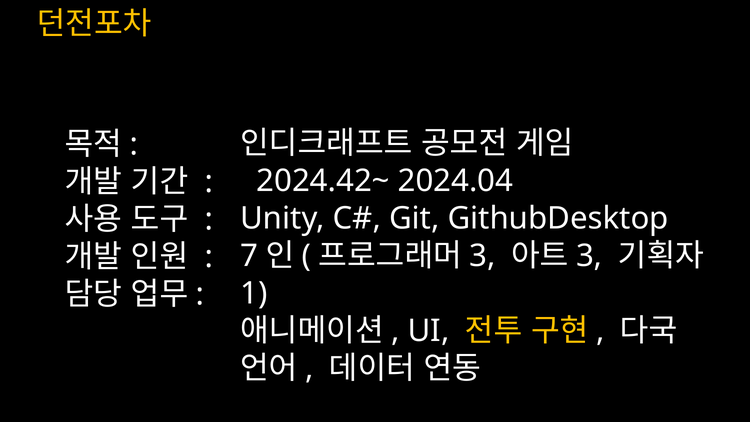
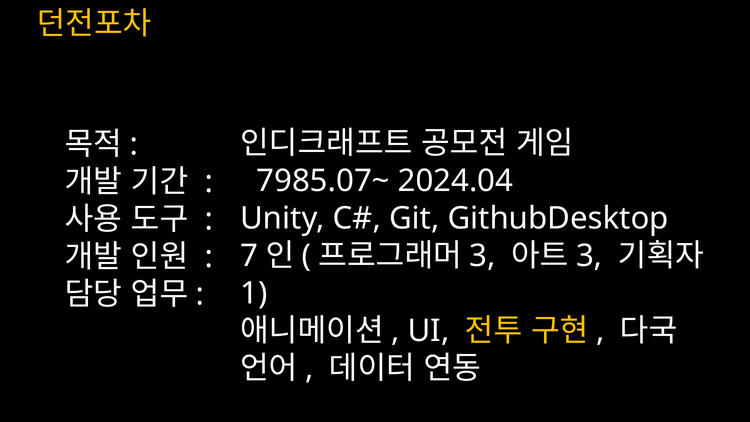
2024.42~: 2024.42~ -> 7985.07~ (323, 181)
